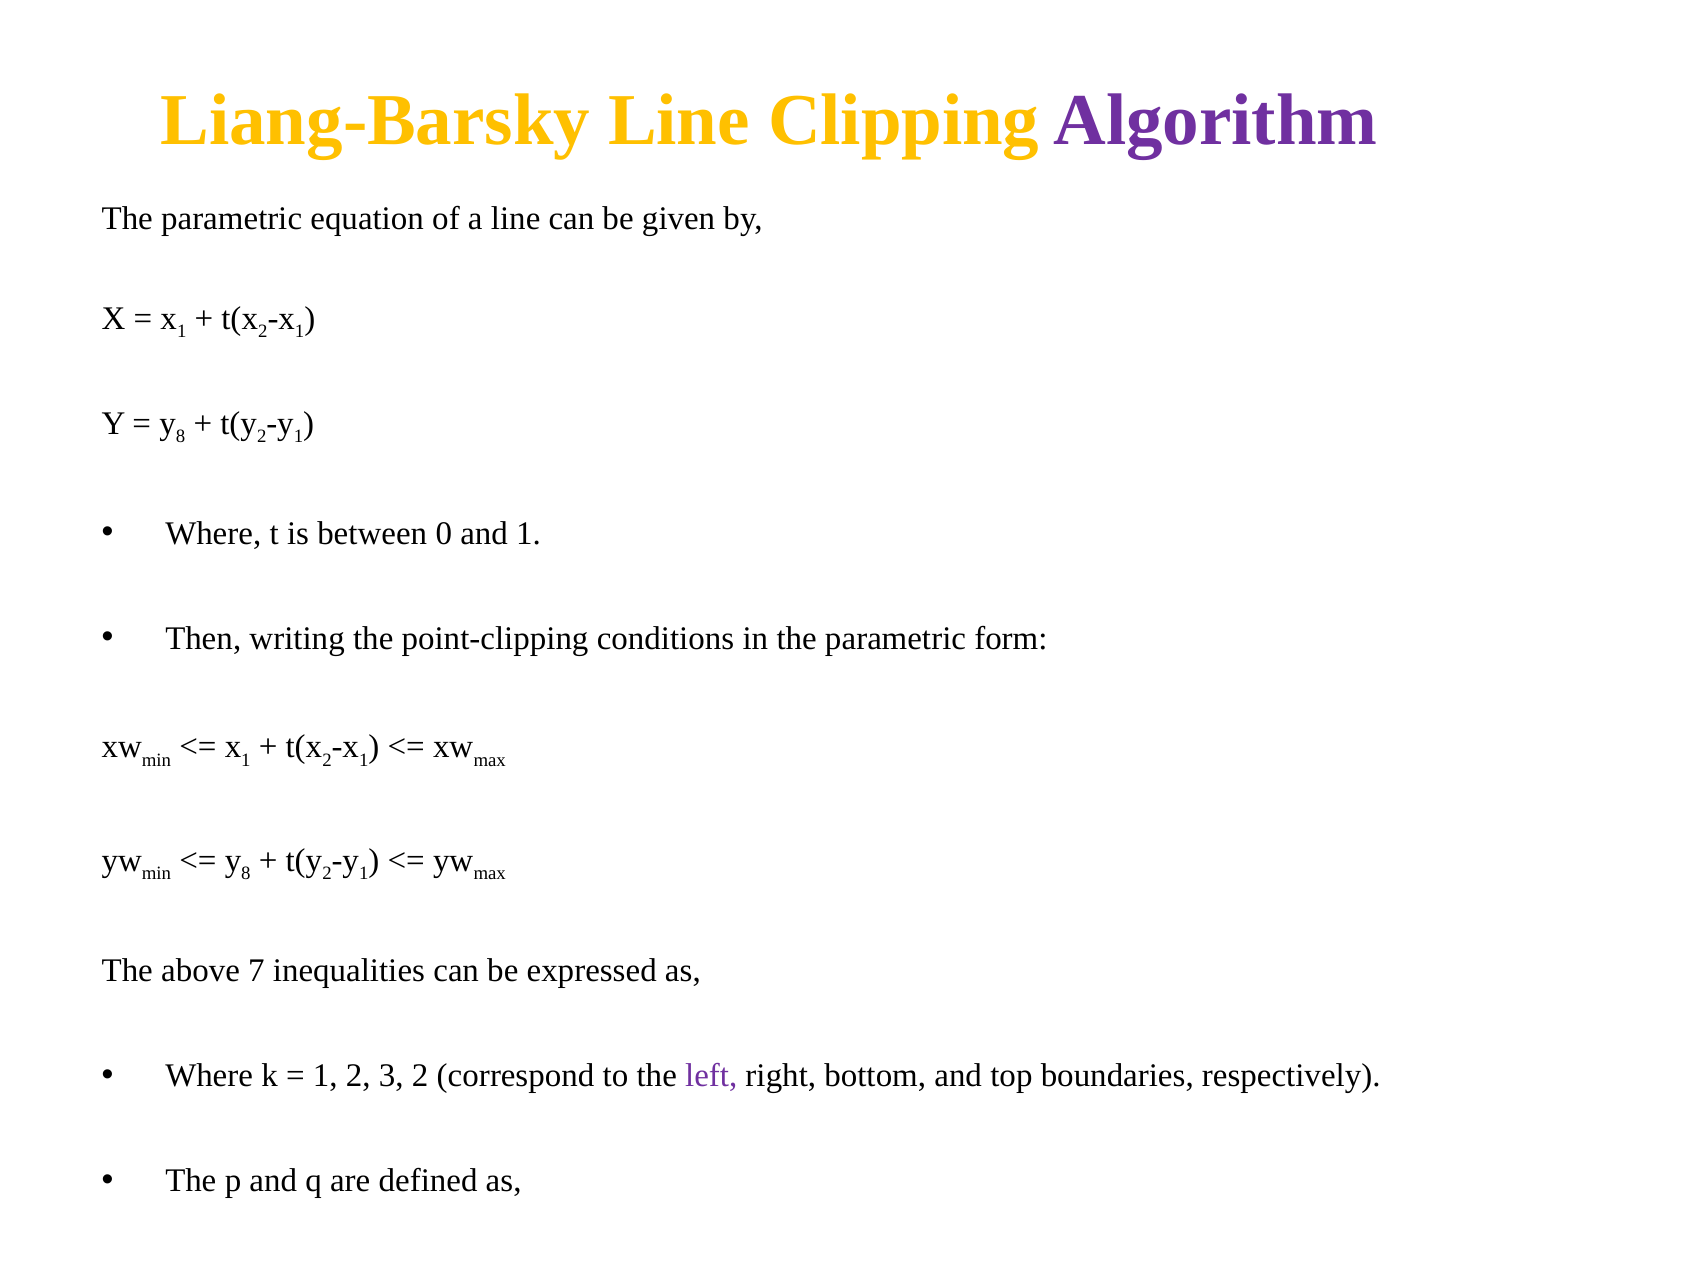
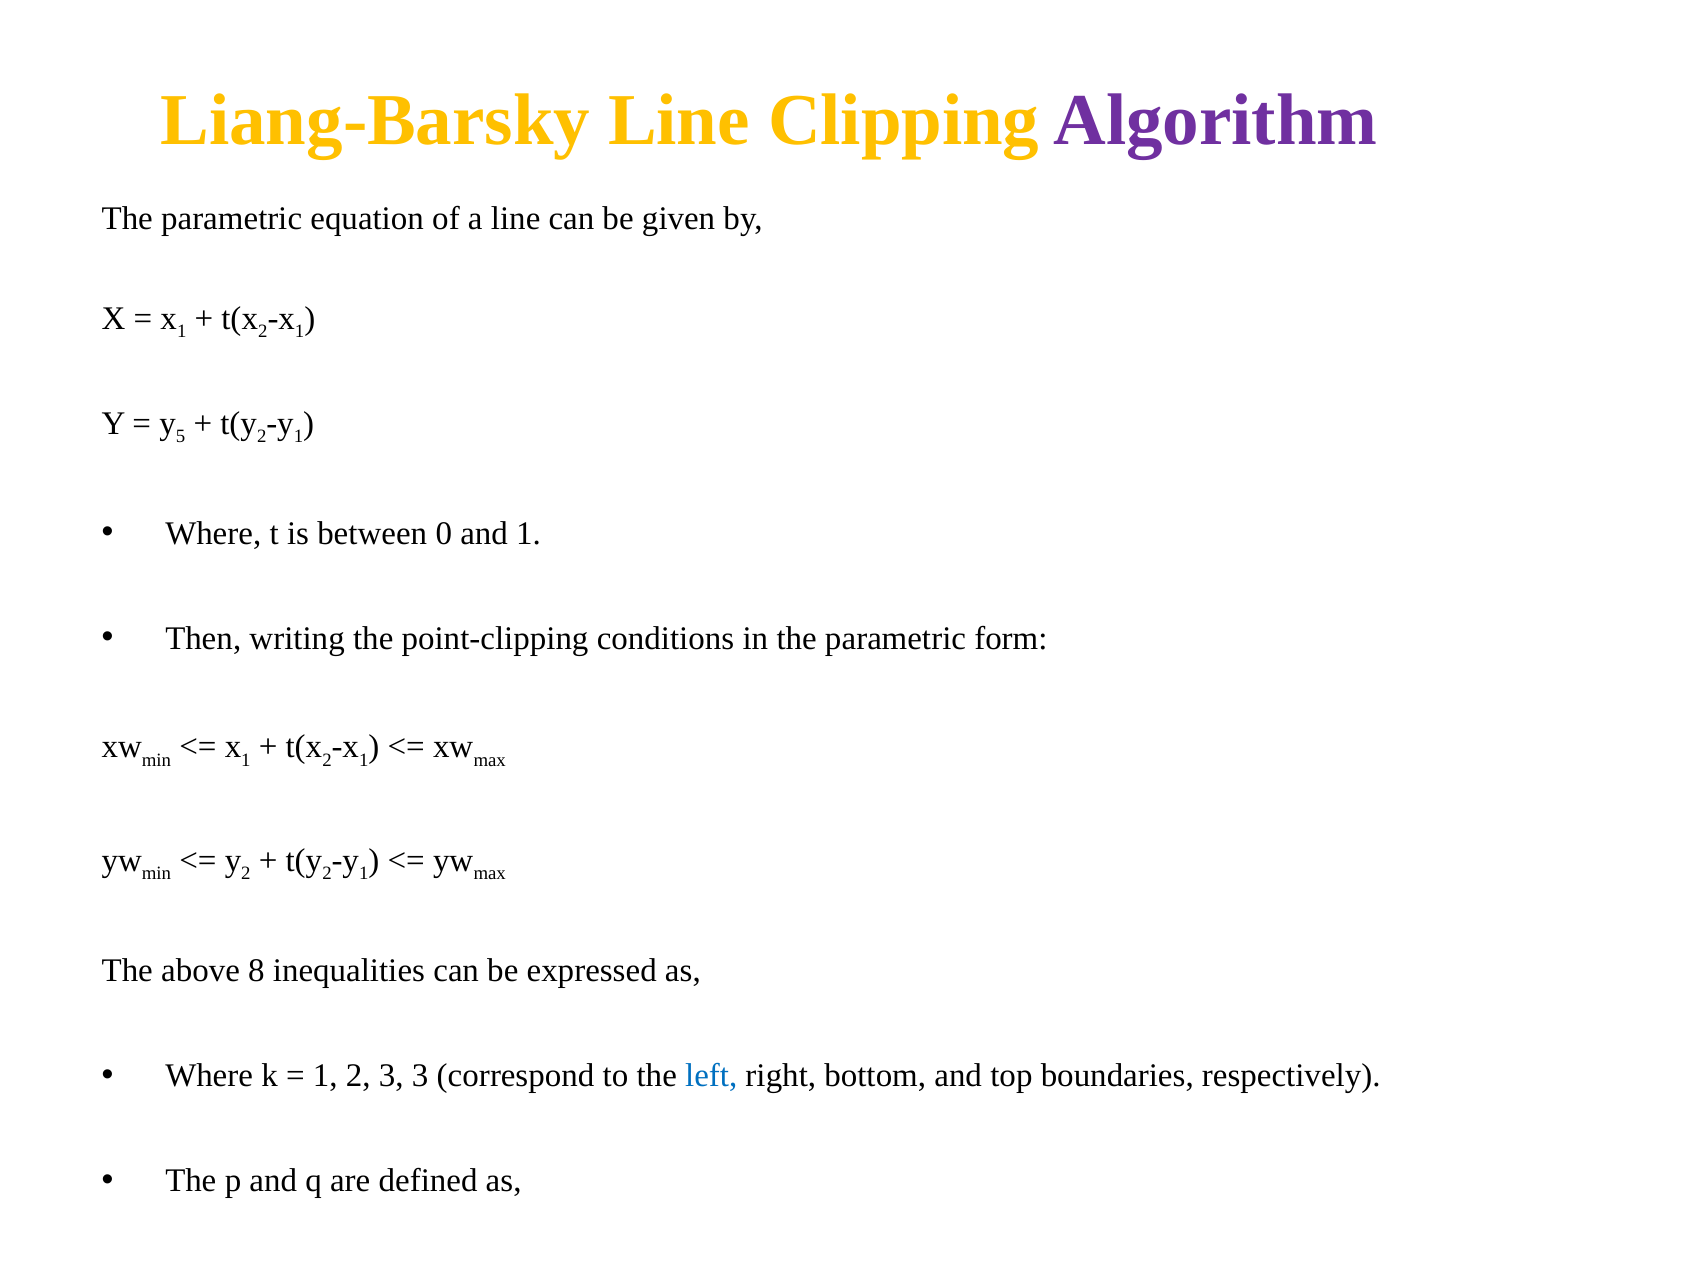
8: 8 -> 5 (181, 436)
8: 8 -> 2 (246, 873)
7: 7 -> 8 (256, 970)
3 2: 2 -> 3 (420, 1075)
left colour: purple -> blue (711, 1075)
